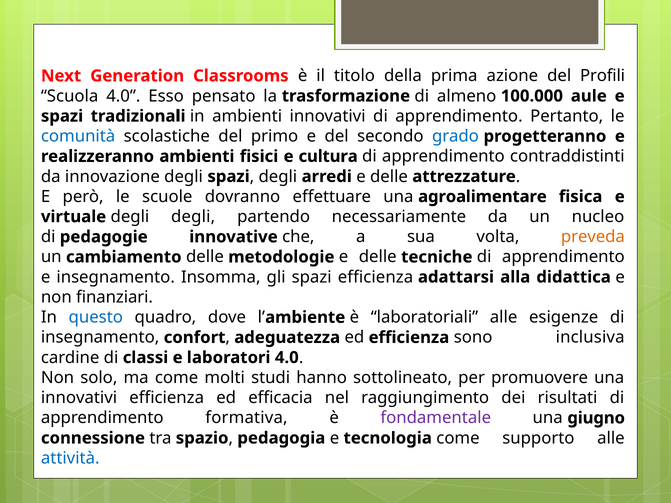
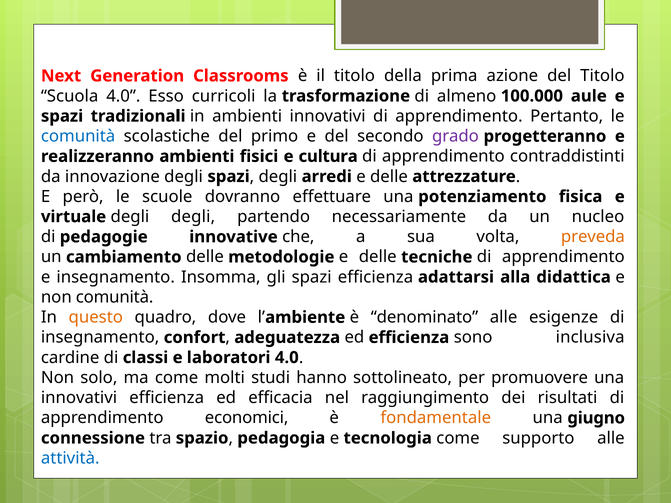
del Profili: Profili -> Titolo (602, 76)
pensato: pensato -> curricoli (224, 96)
grado colour: blue -> purple (455, 136)
agroalimentare: agroalimentare -> potenziamento (482, 197)
non finanziari: finanziari -> comunità (115, 297)
questo colour: blue -> orange (96, 317)
laboratoriali: laboratoriali -> denominato (424, 317)
formativa: formativa -> economici (247, 418)
fondamentale colour: purple -> orange (436, 418)
